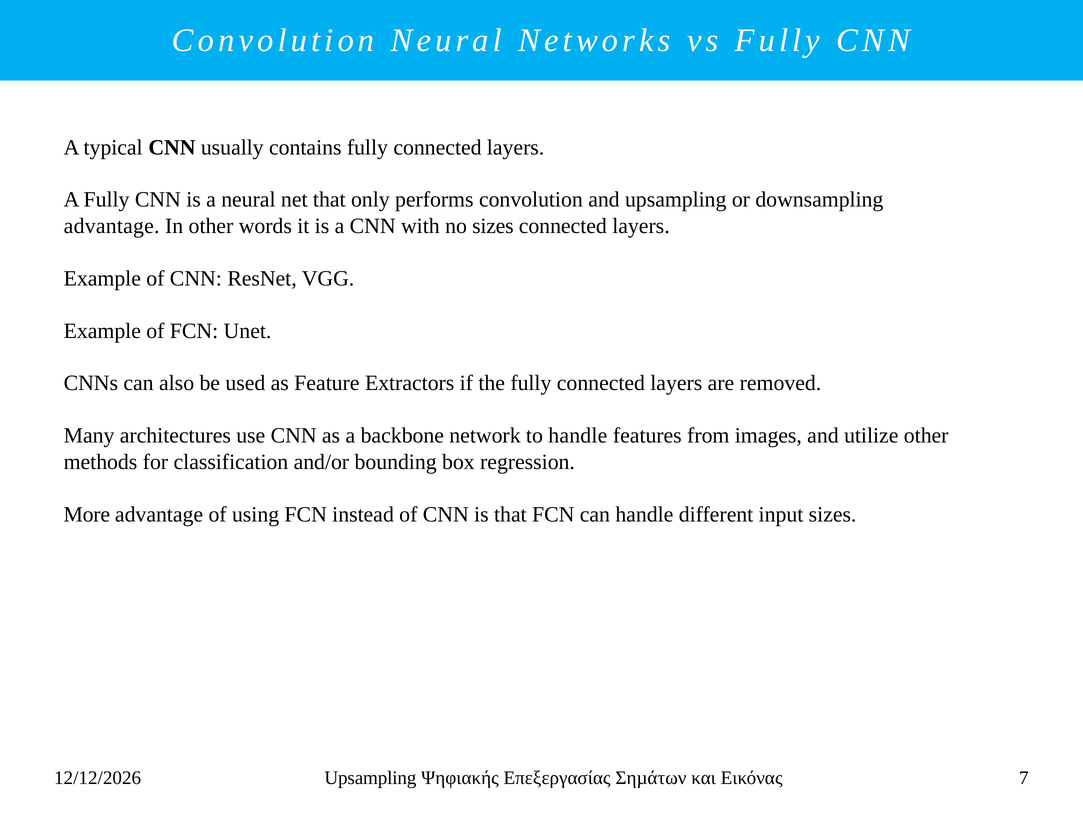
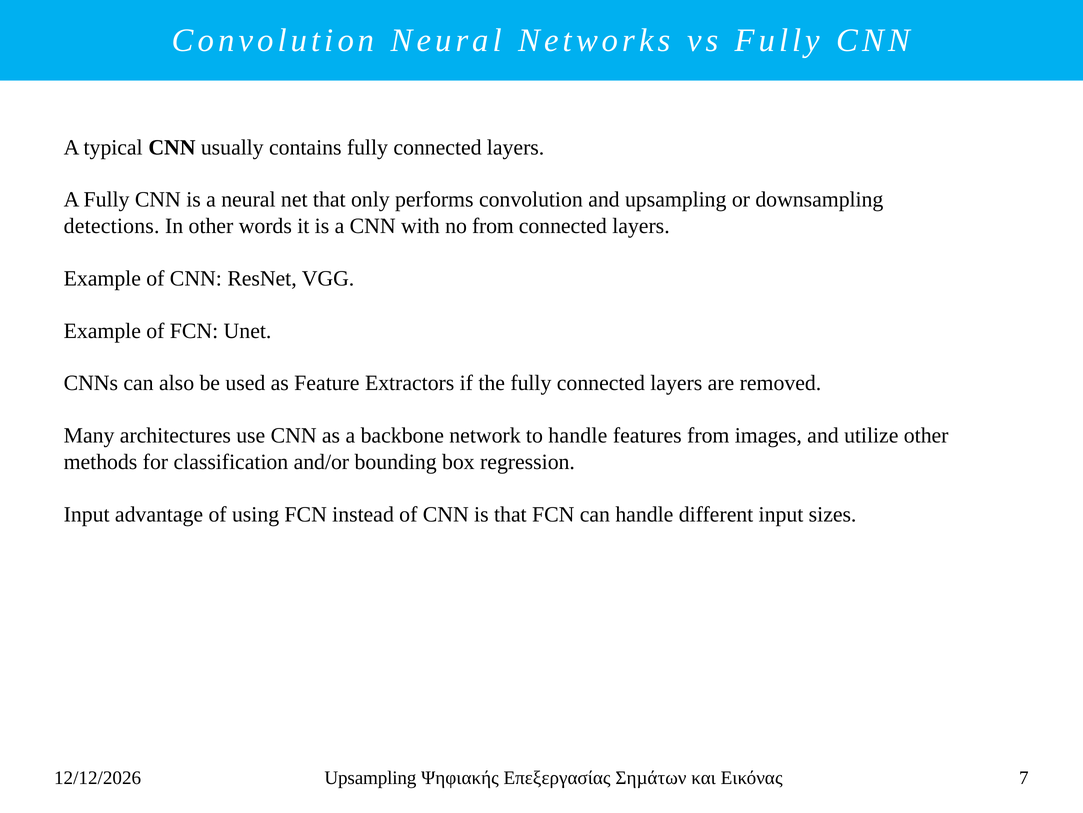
advantage: advantage -> detections (112, 226)
no sizes: sizes -> from (493, 226)
More: More -> Input (87, 514)
